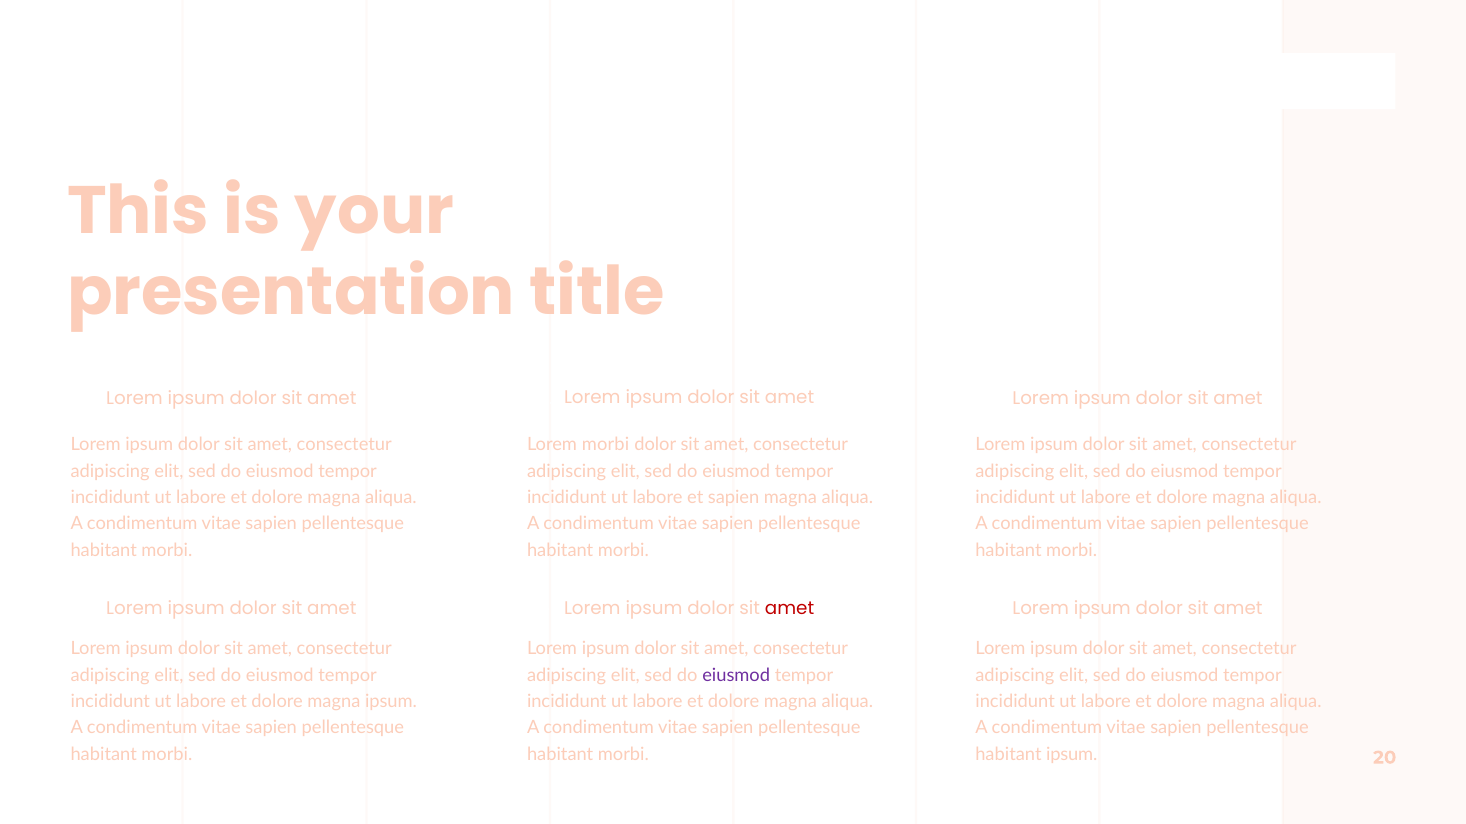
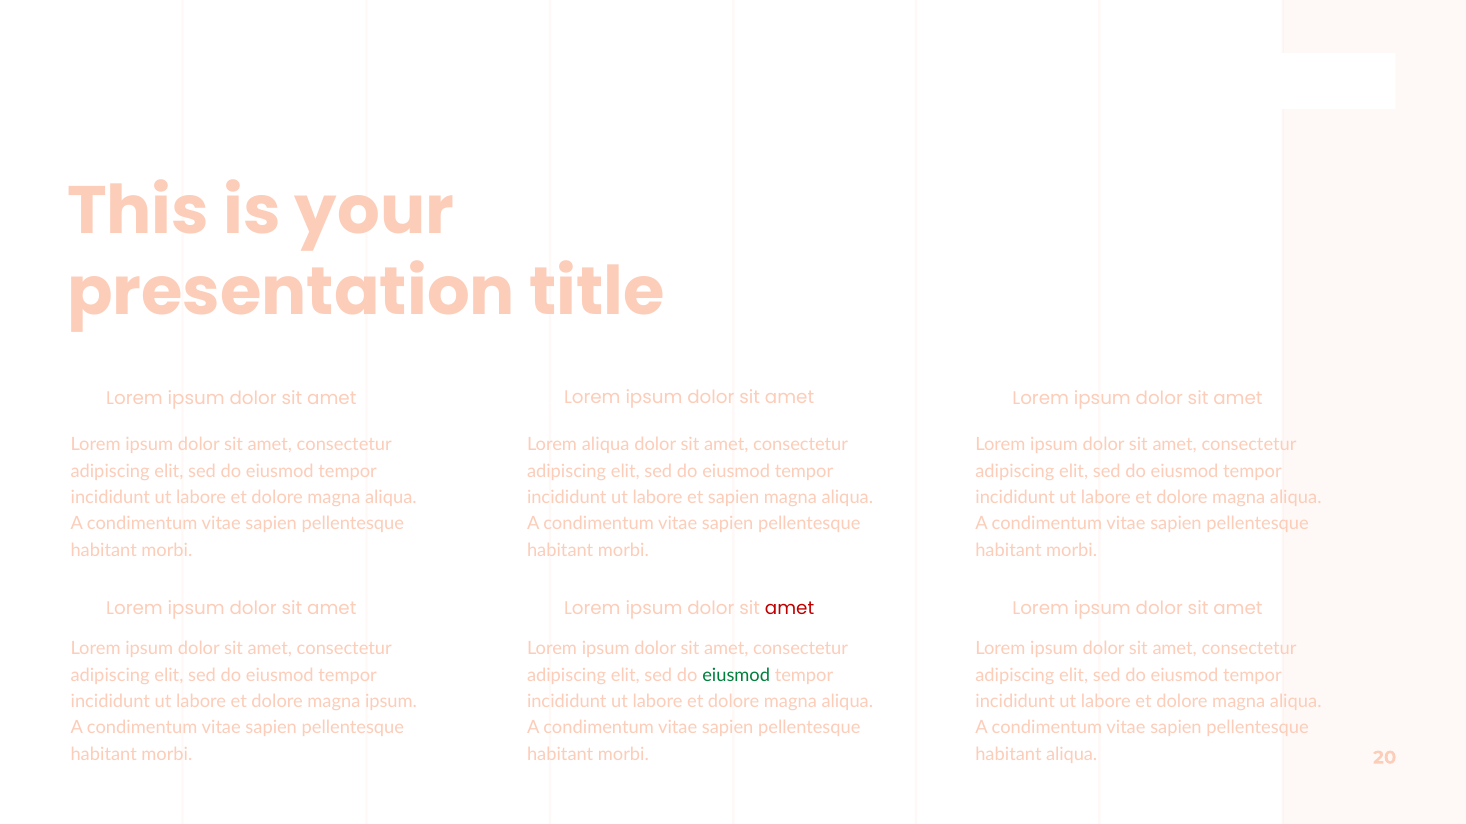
Lorem morbi: morbi -> aliqua (606, 445)
eiusmod colour: purple -> green (736, 675)
habitant ipsum: ipsum -> aliqua (1072, 755)
